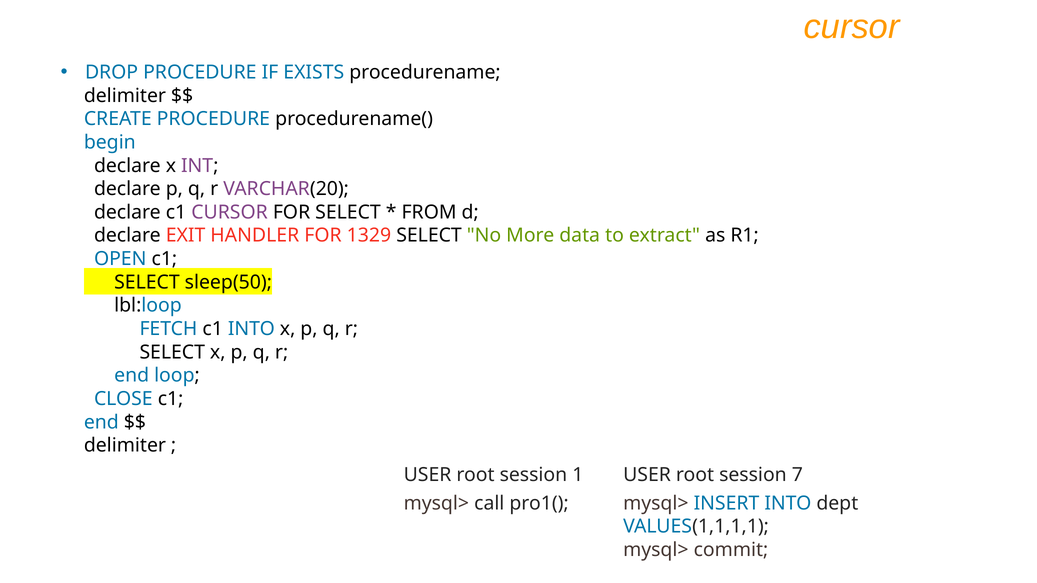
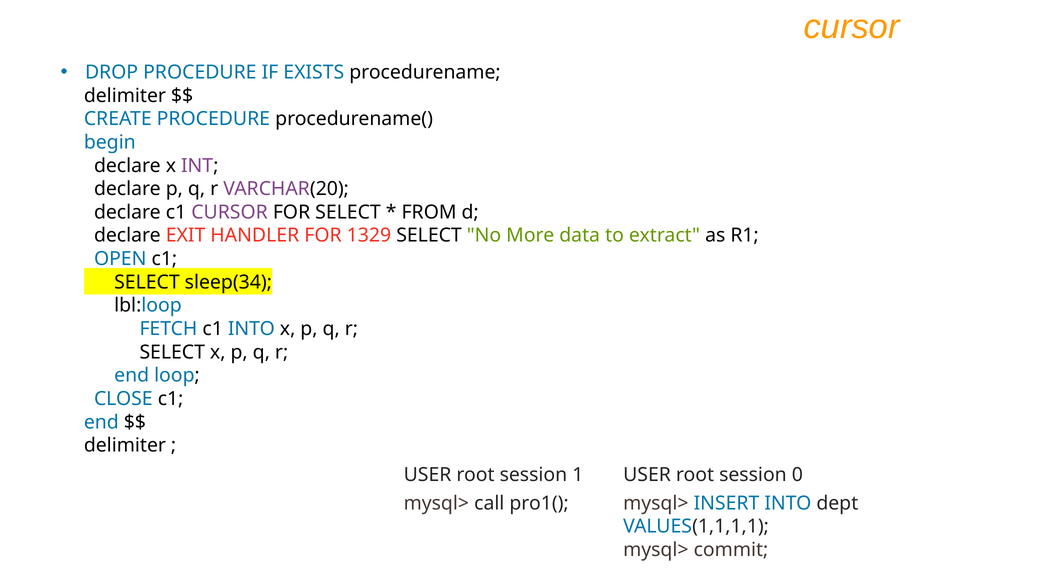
sleep(50: sleep(50 -> sleep(34 (228, 282)
7: 7 -> 0 (797, 475)
